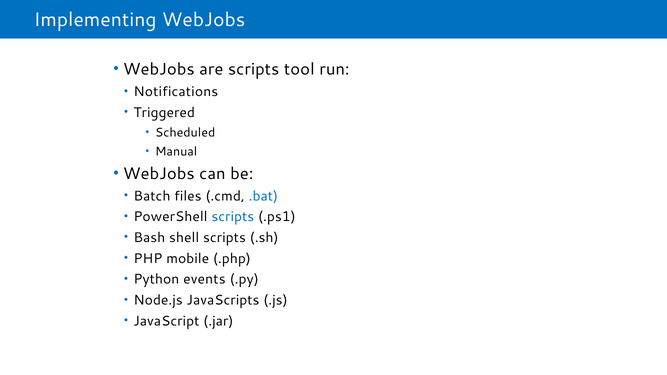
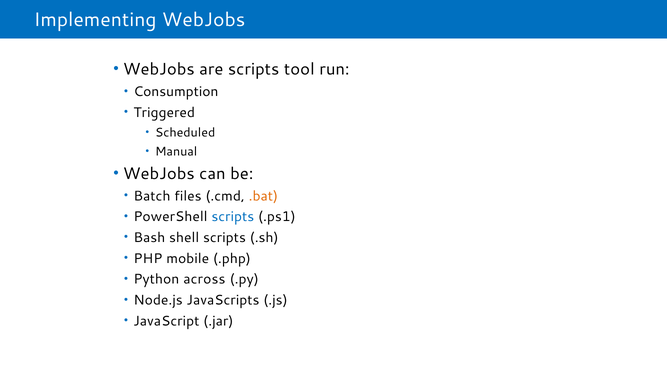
Notifications: Notifications -> Consumption (176, 92)
.bat colour: blue -> orange (263, 196)
events: events -> across (204, 280)
